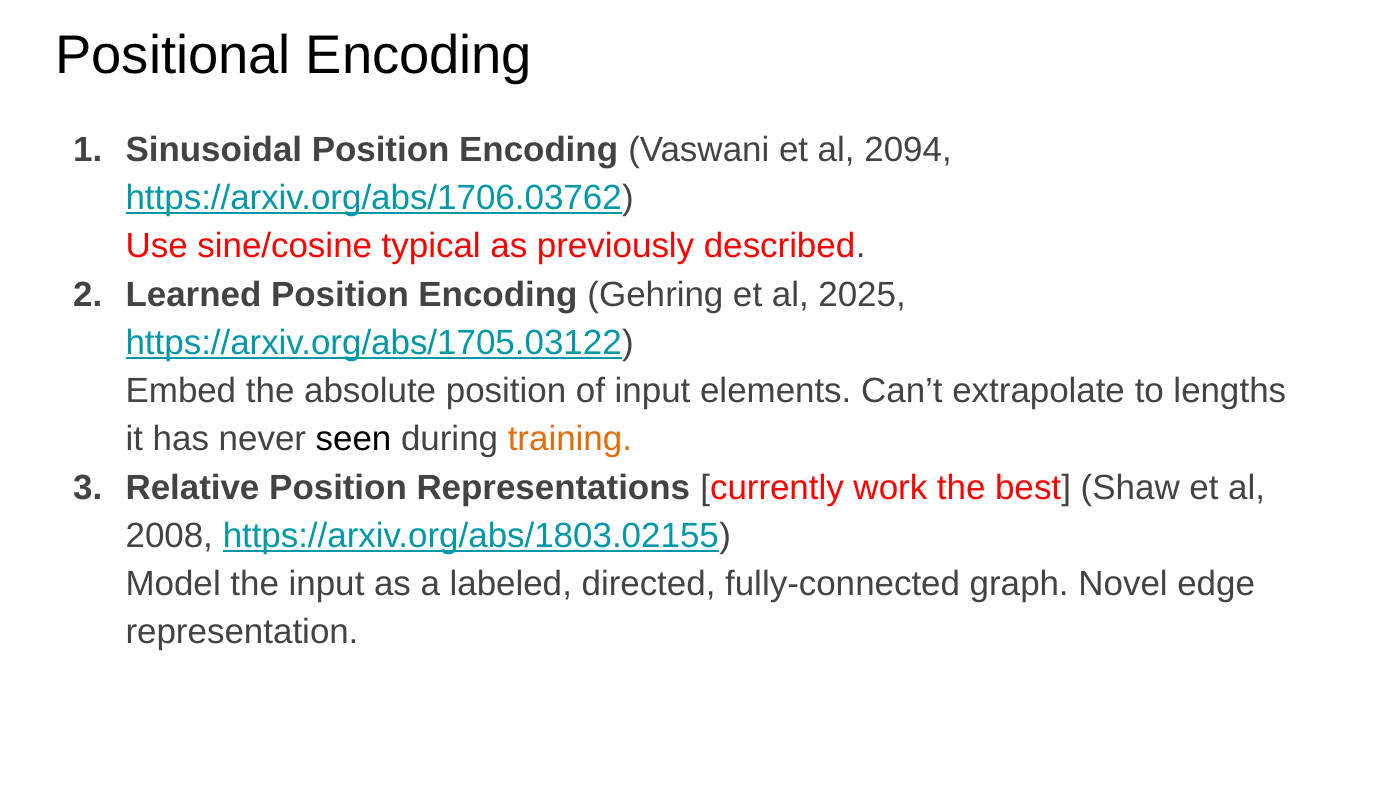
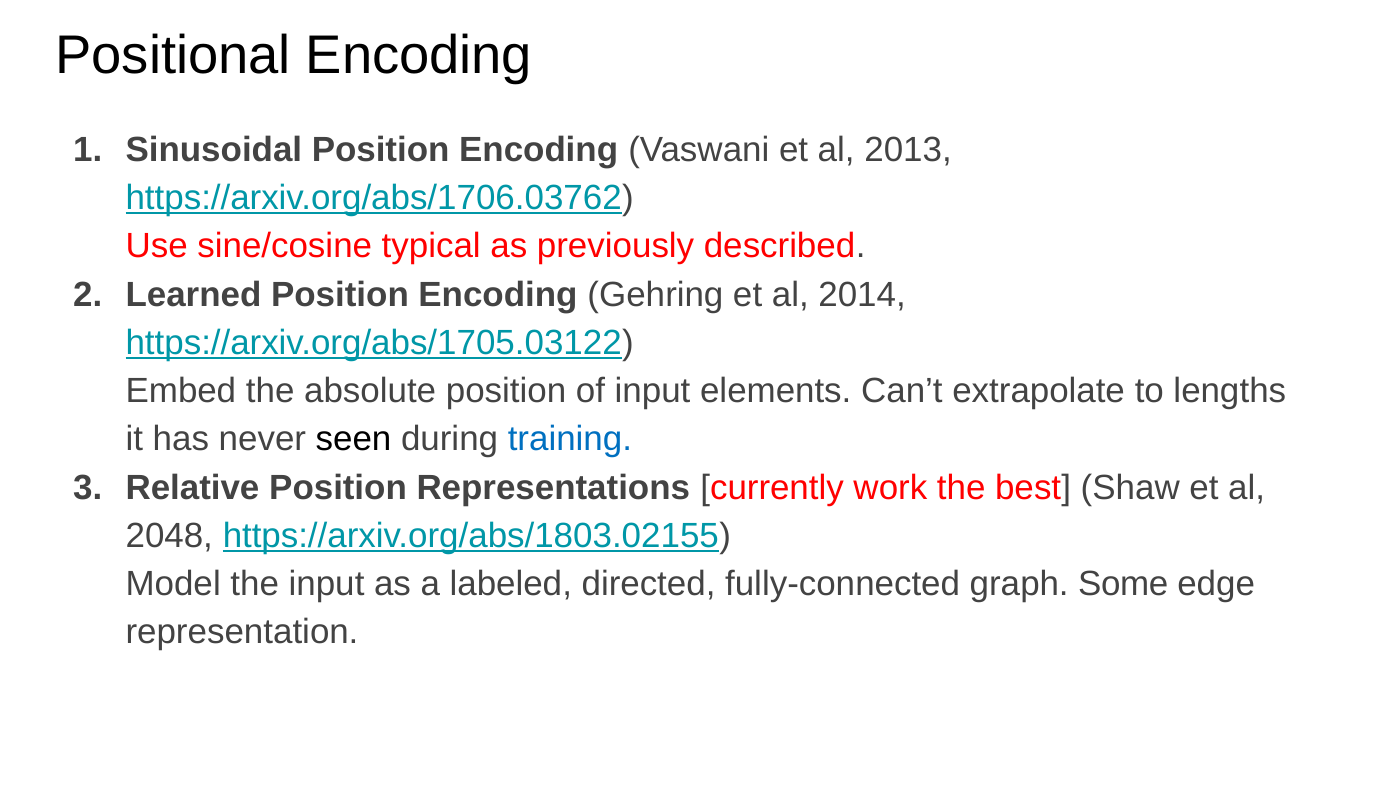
2094: 2094 -> 2013 (908, 150)
2025: 2025 -> 2014 (862, 294)
training colour: orange -> blue (570, 439)
2008: 2008 -> 2048 (169, 535)
Novel: Novel -> Some (1123, 584)
